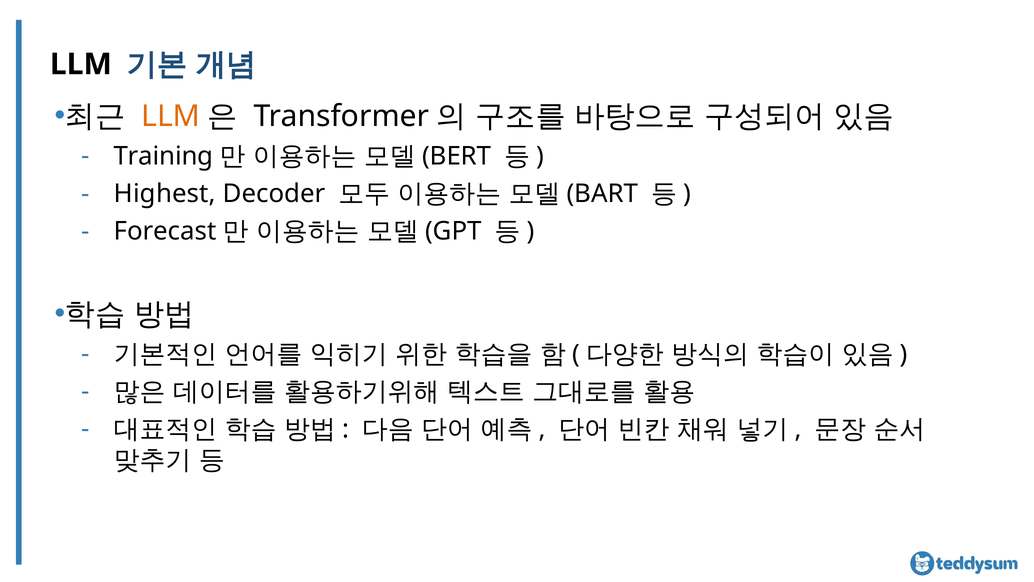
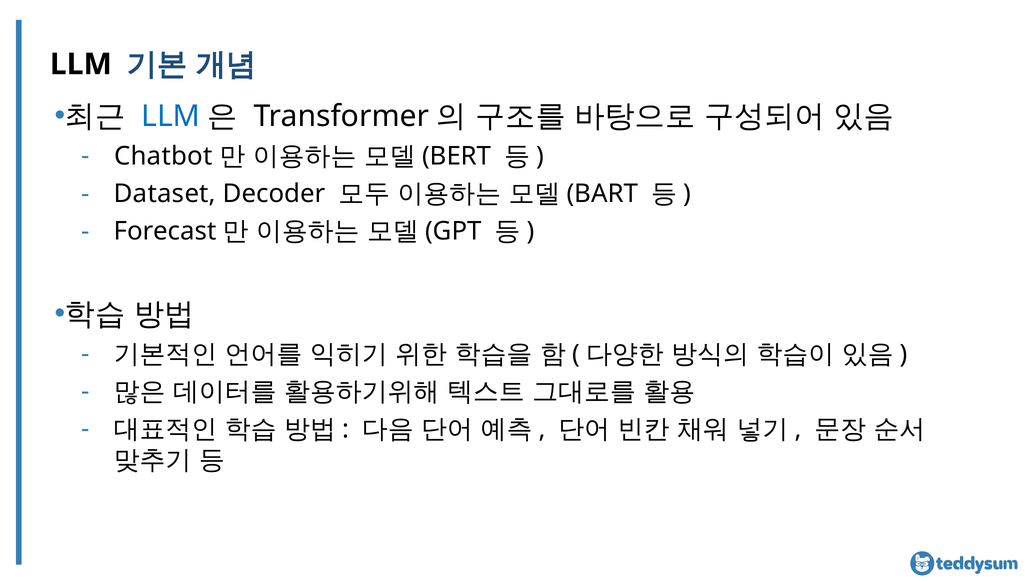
LLM colour: orange -> blue (171, 116)
Training: Training -> Chatbot (163, 156)
Highest: Highest -> Dataset (165, 194)
